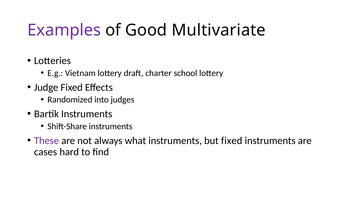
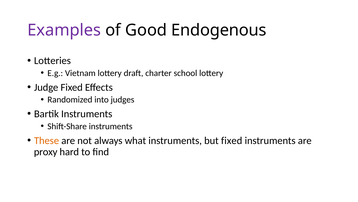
Multivariate: Multivariate -> Endogenous (219, 30)
These colour: purple -> orange (47, 140)
cases: cases -> proxy (46, 151)
